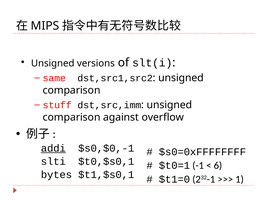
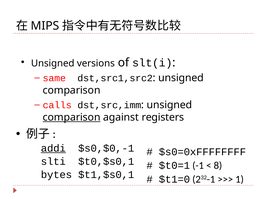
stuff: stuff -> calls (57, 105)
comparison underline: none -> present (72, 117)
overflow: overflow -> registers (163, 117)
6: 6 -> 8 (218, 166)
